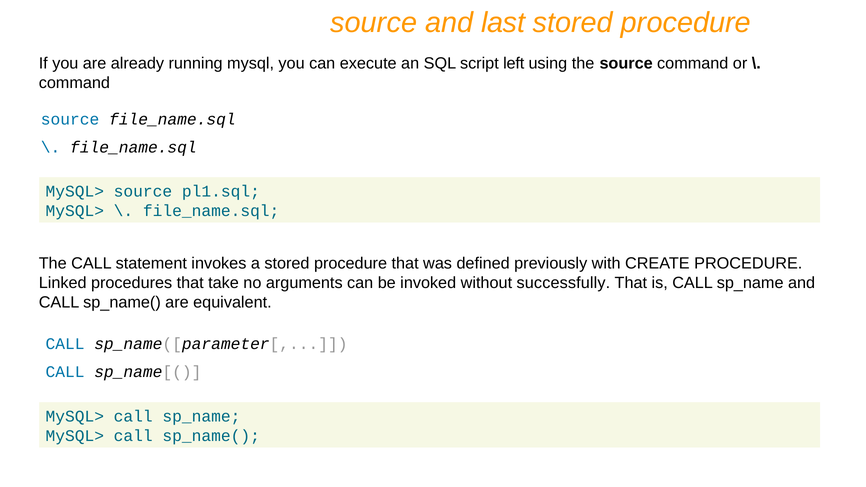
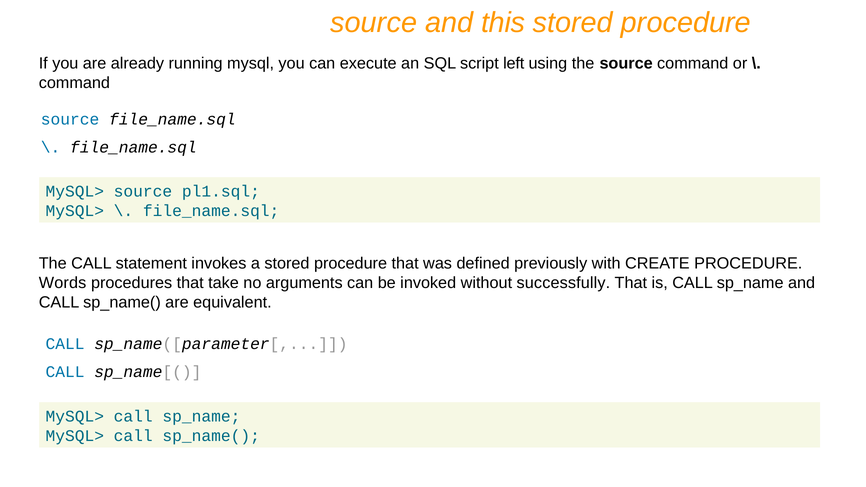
last: last -> this (503, 23)
Linked: Linked -> Words (63, 283)
